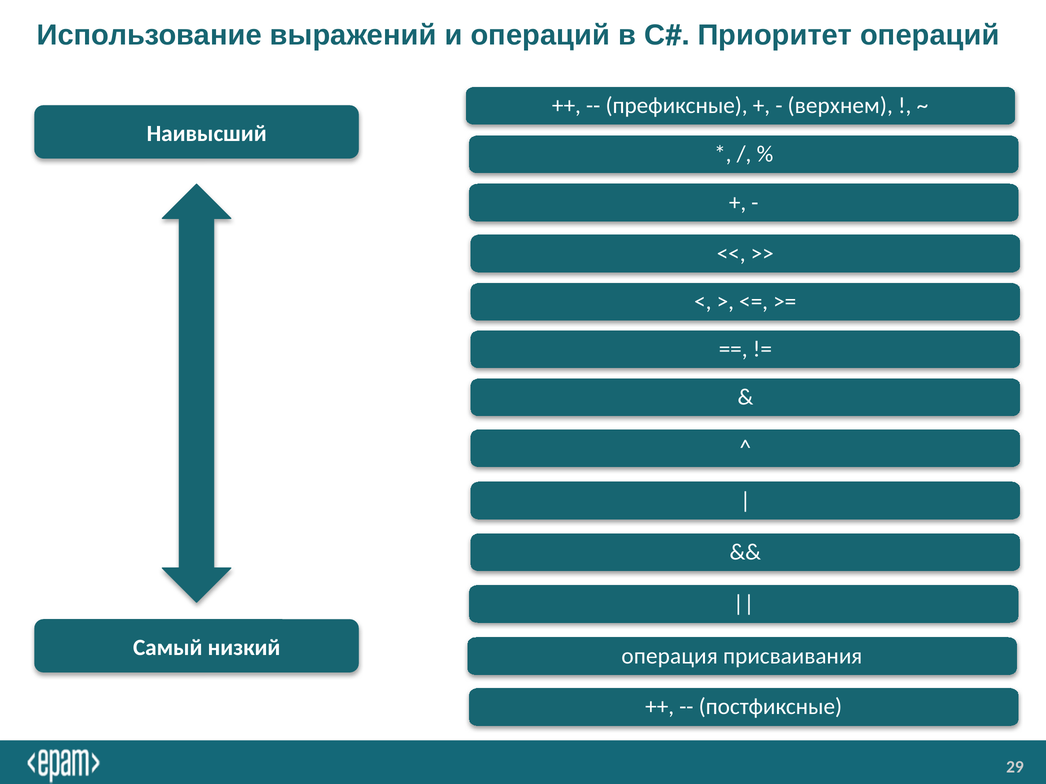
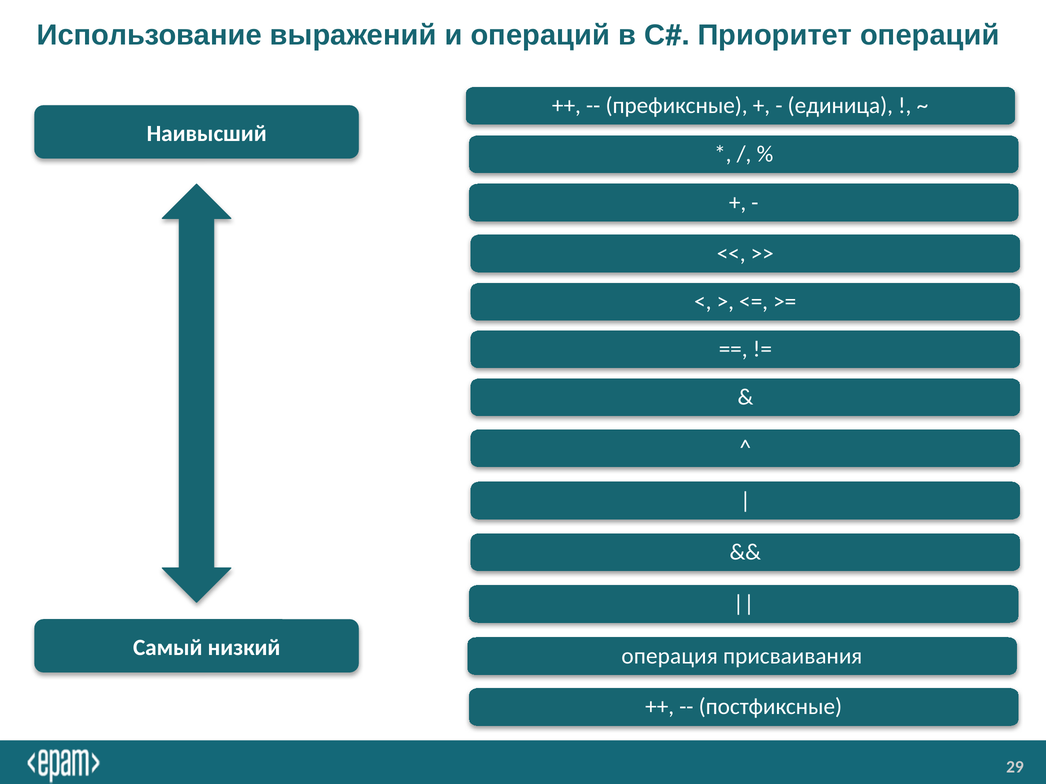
верхнем: верхнем -> единица (840, 106)
